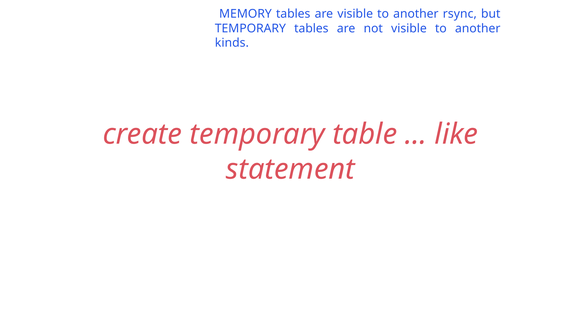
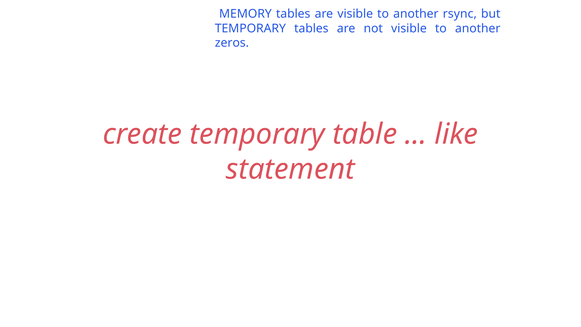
kinds: kinds -> zeros (232, 43)
